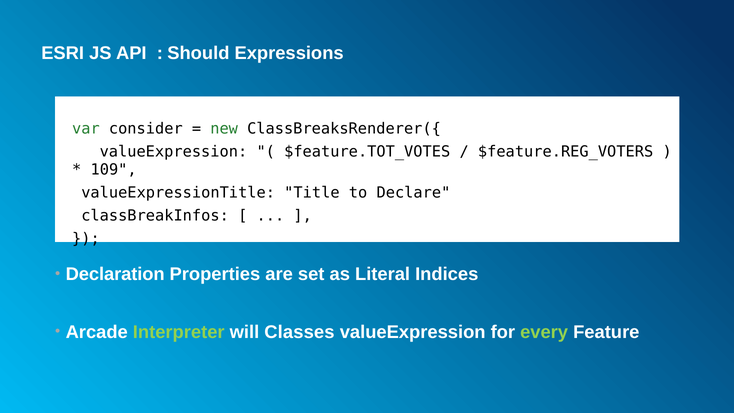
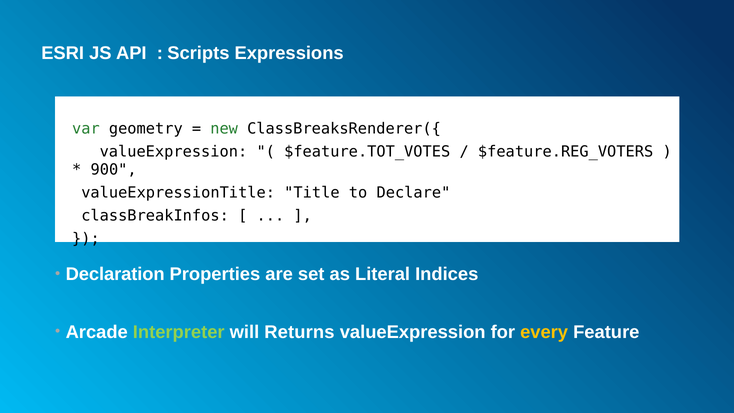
Should: Should -> Scripts (198, 53)
consider: consider -> geometry (146, 129)
109: 109 -> 900 (114, 170)
Classes: Classes -> Returns (299, 332)
every colour: light green -> yellow (544, 332)
